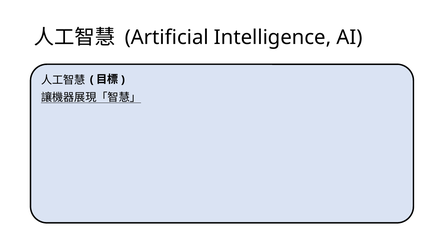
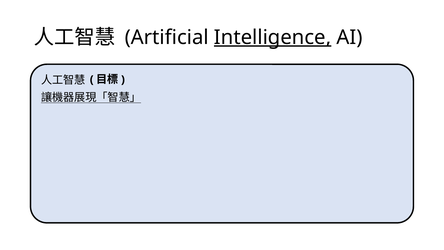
Intelligence underline: none -> present (273, 37)
